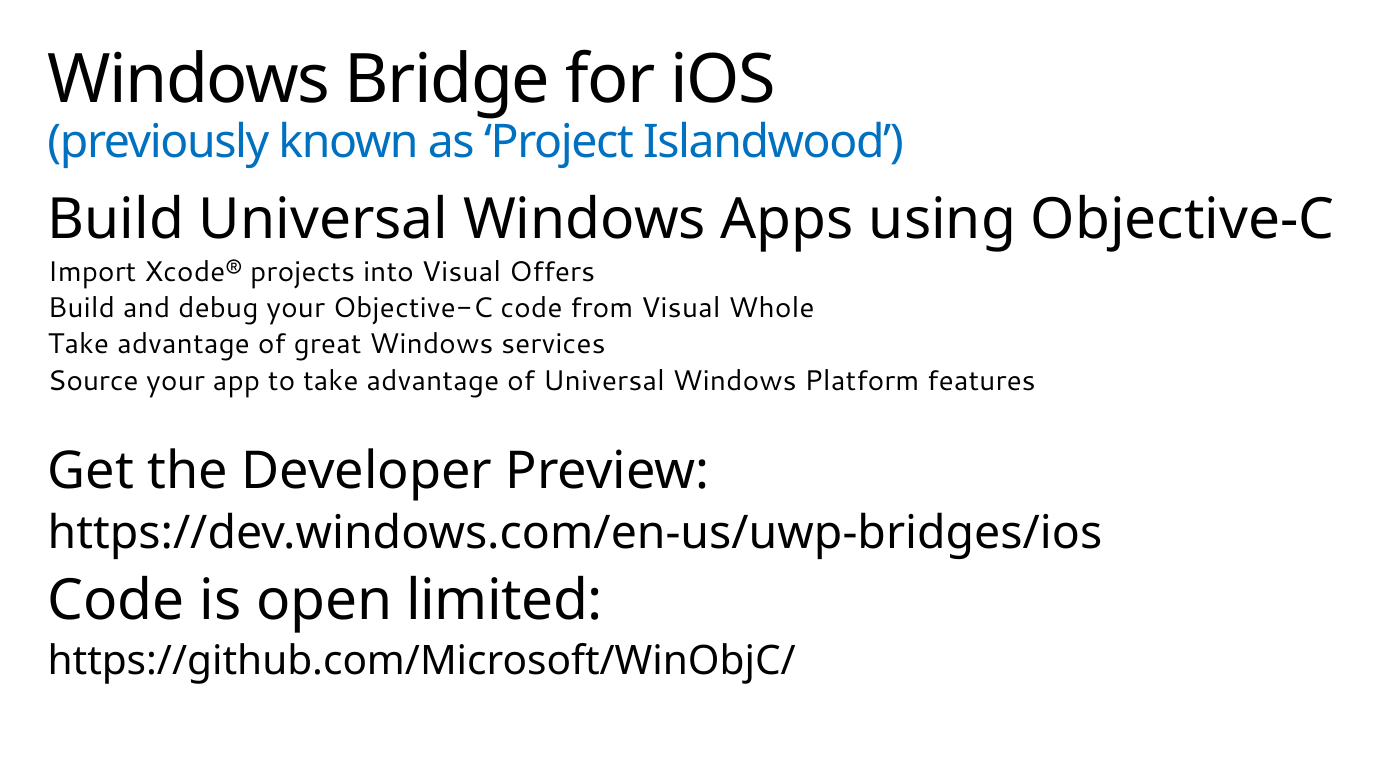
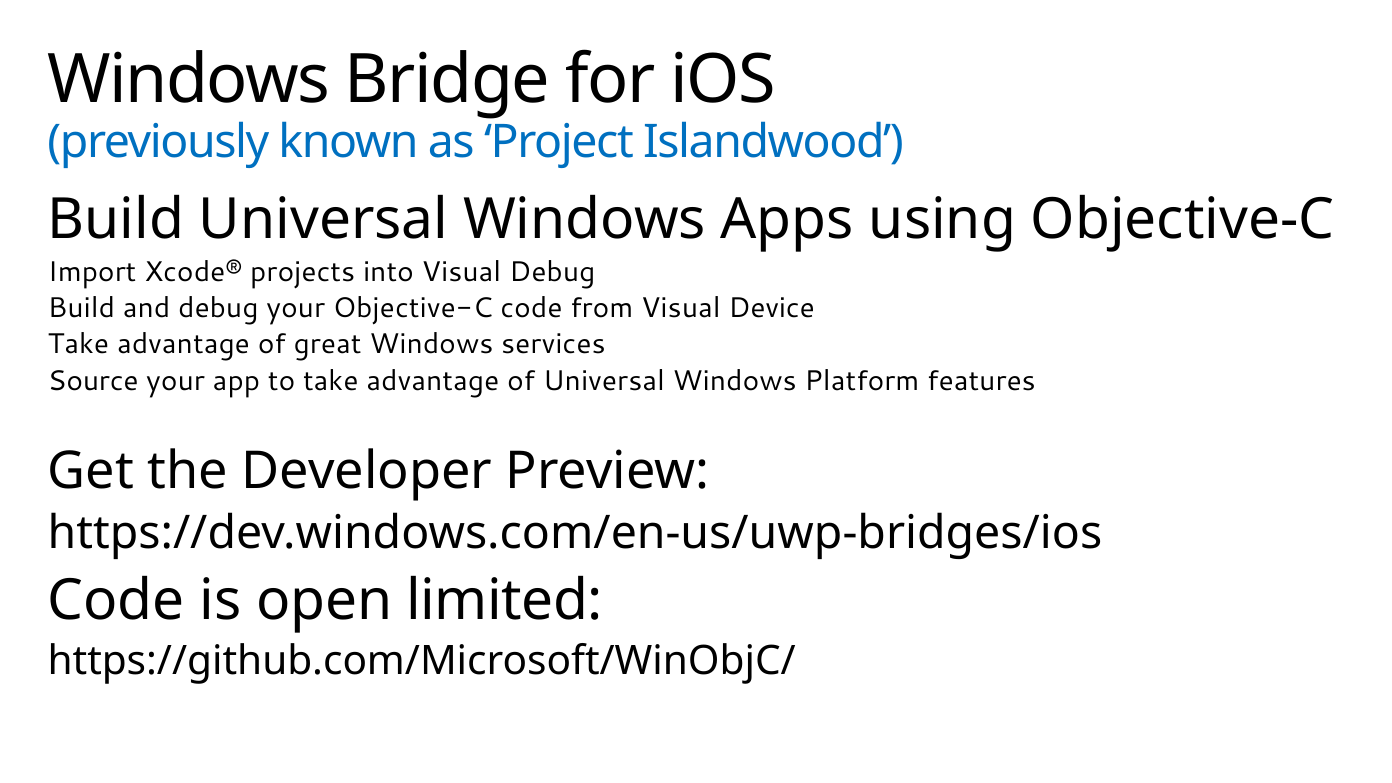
Visual Offers: Offers -> Debug (552, 272)
Whole: Whole -> Device (772, 308)
